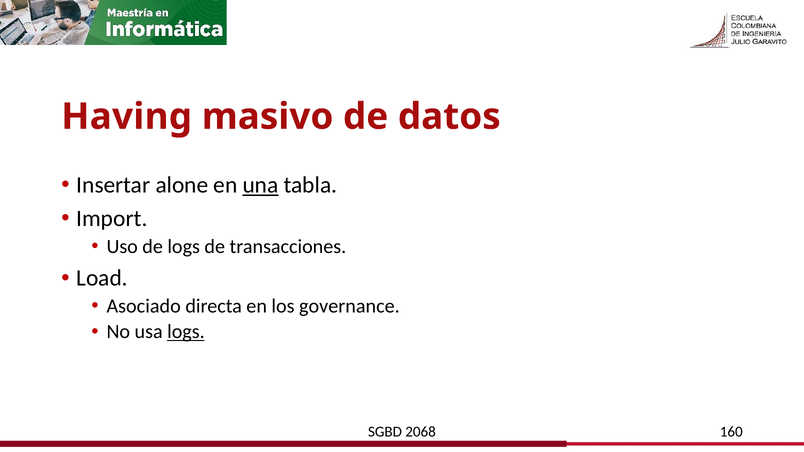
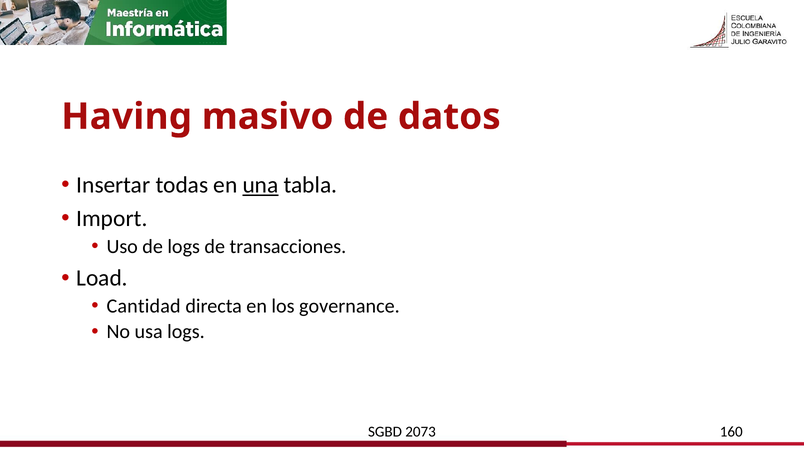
alone: alone -> todas (182, 185)
Asociado: Asociado -> Cantidad (144, 306)
logs underline: present -> none (186, 332)
2068: 2068 -> 2073 (421, 432)
